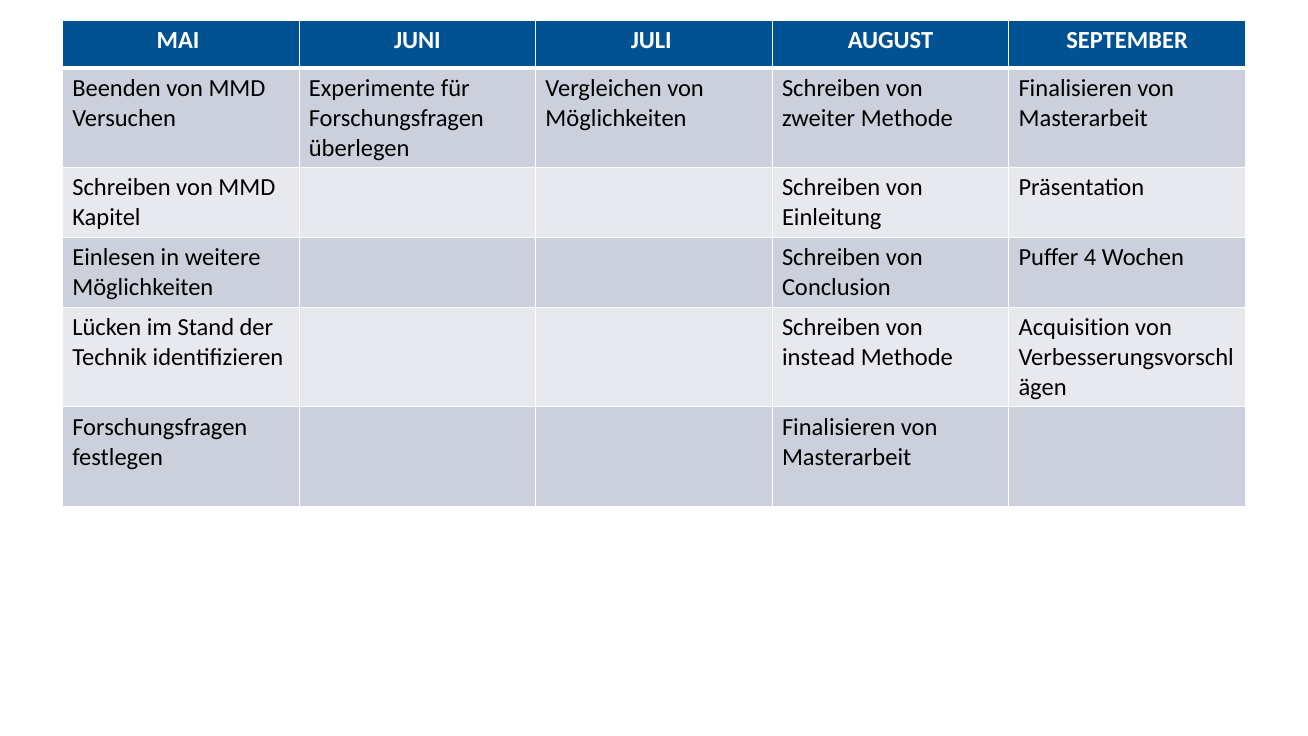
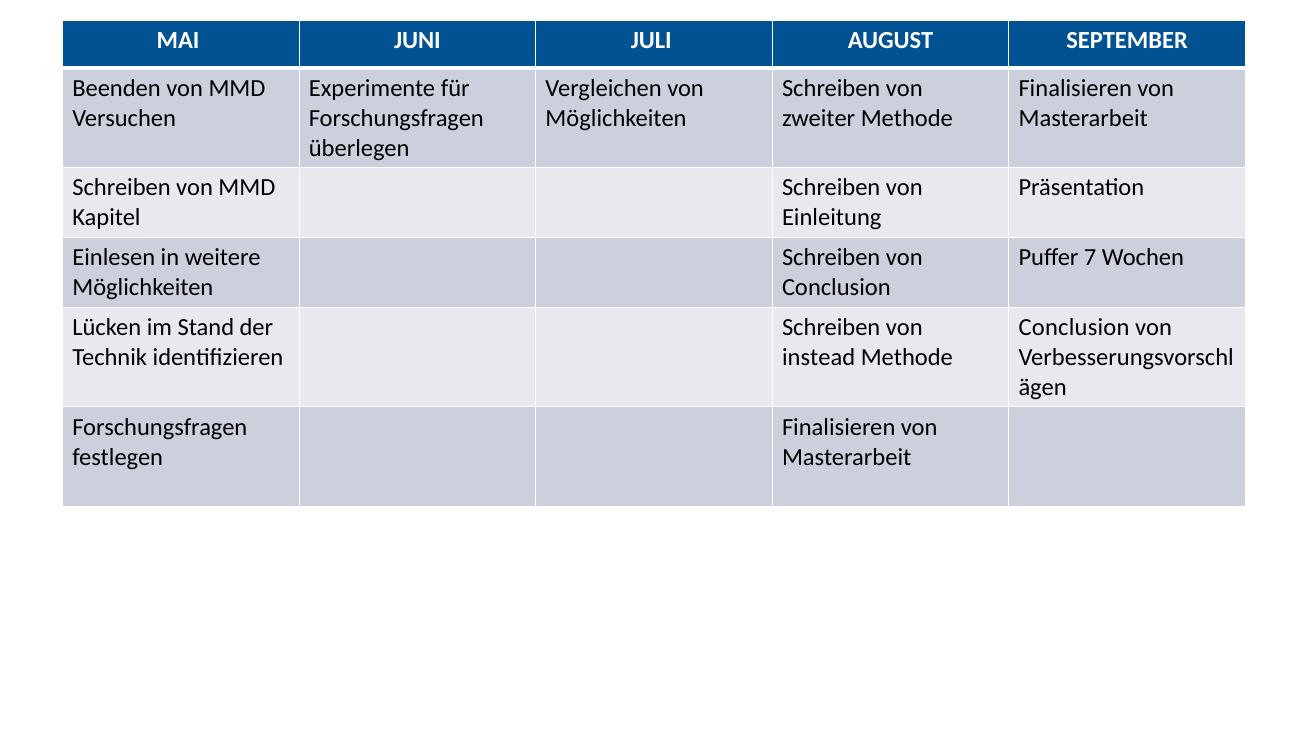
4: 4 -> 7 (1090, 258)
Acquisition: Acquisition -> Conclusion (1074, 327)
